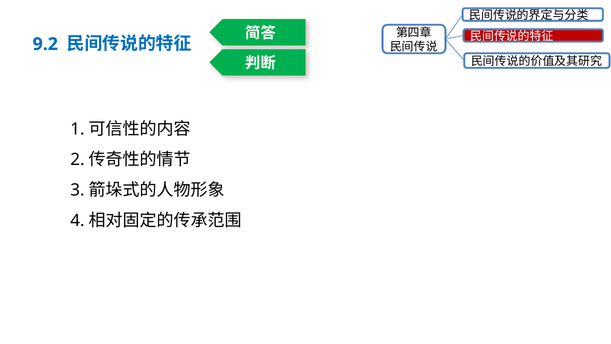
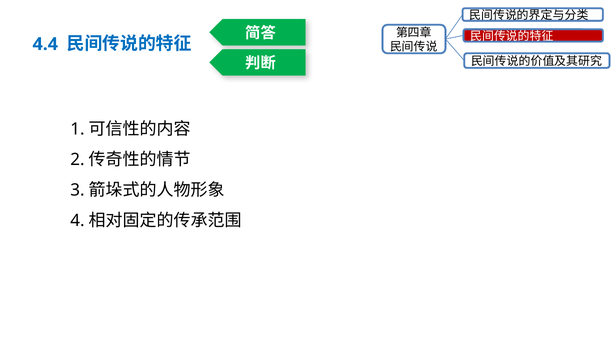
9.2: 9.2 -> 4.4 (45, 44)
